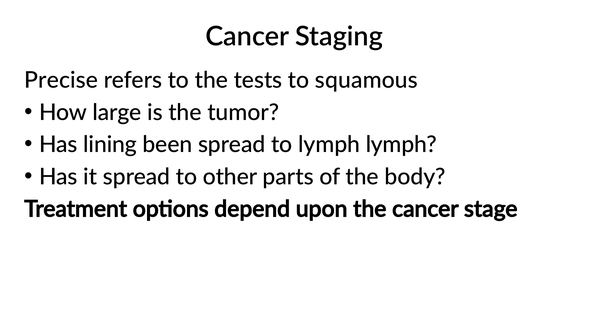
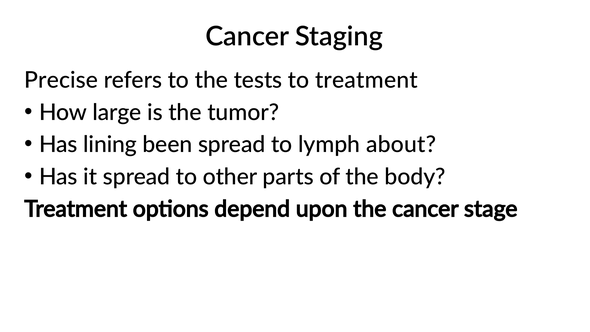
to squamous: squamous -> treatment (366, 80)
lymph lymph: lymph -> about (401, 145)
